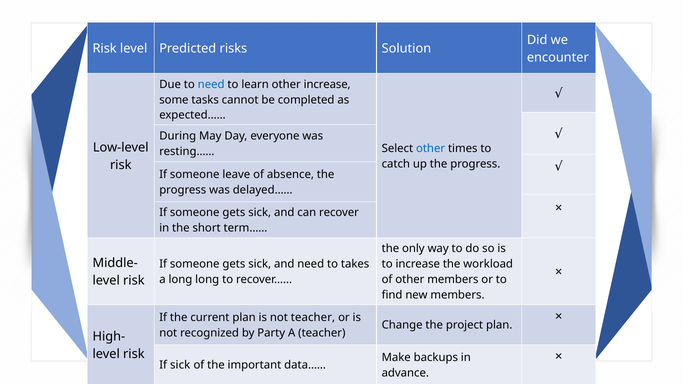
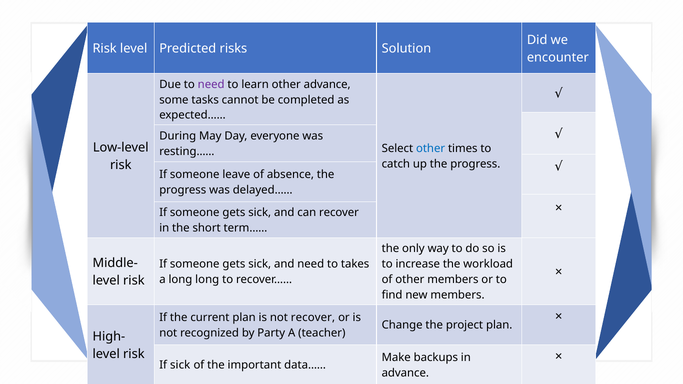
need colour: blue -> purple (211, 84)
other increase: increase -> advance (327, 84)
not teacher: teacher -> recover (313, 318)
